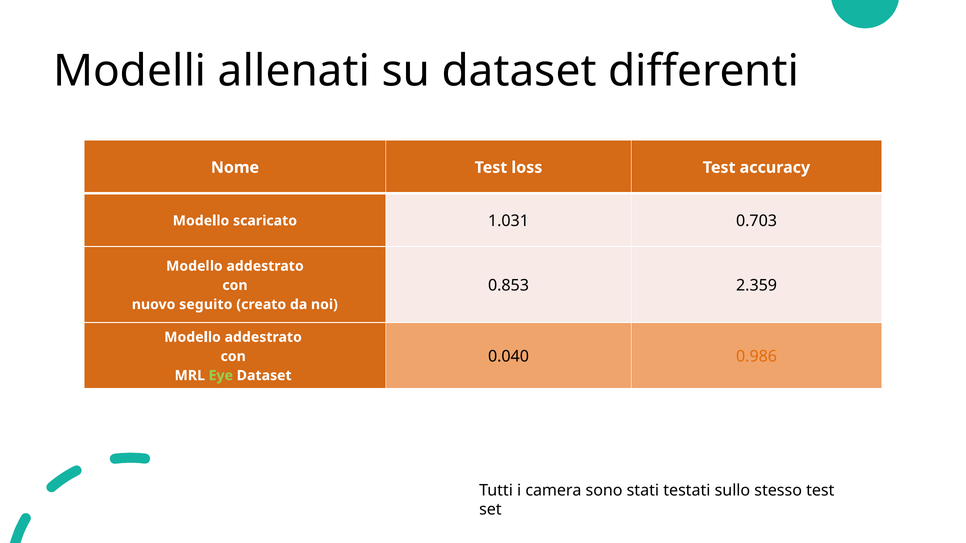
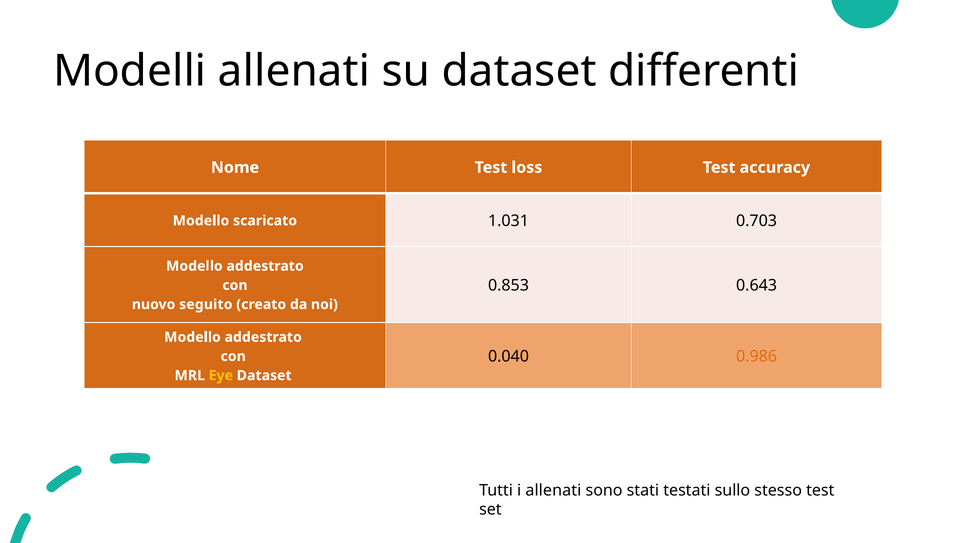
2.359: 2.359 -> 0.643 (757, 286)
Eye colour: light green -> yellow (221, 376)
i camera: camera -> allenati (553, 491)
